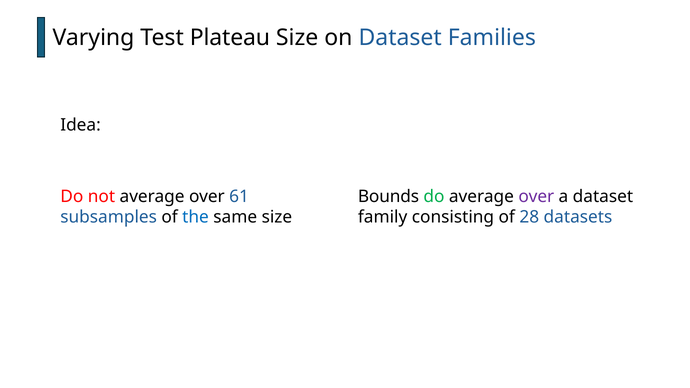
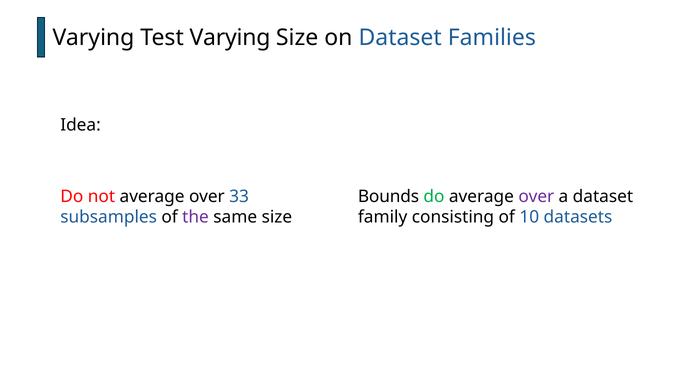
Test Plateau: Plateau -> Varying (230, 38)
61: 61 -> 33 (239, 196)
the colour: blue -> purple (196, 217)
28: 28 -> 10 (529, 217)
